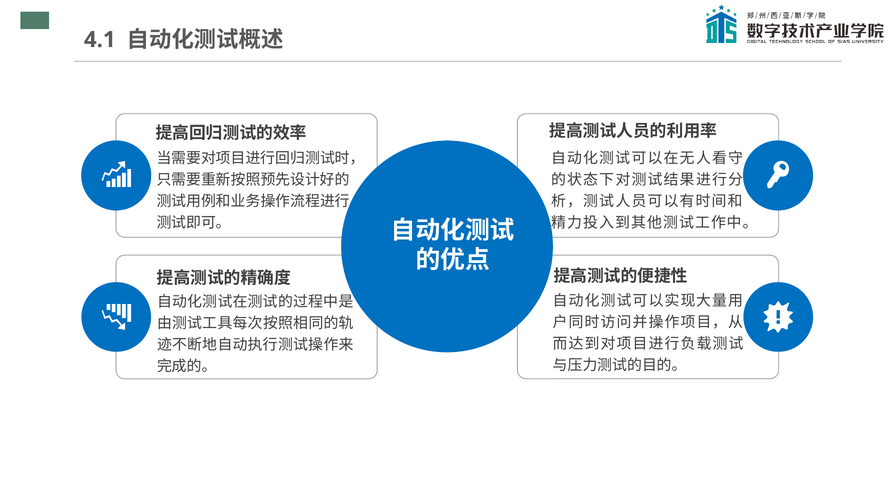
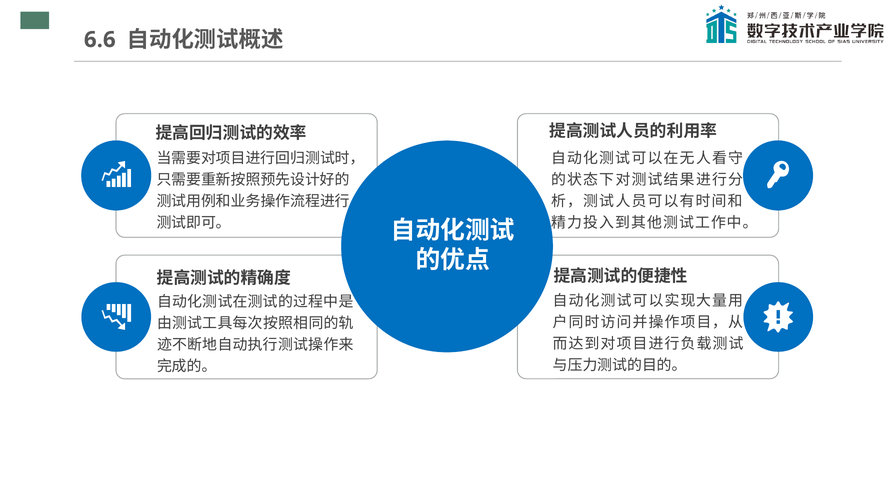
4.1: 4.1 -> 6.6 (100, 40)
